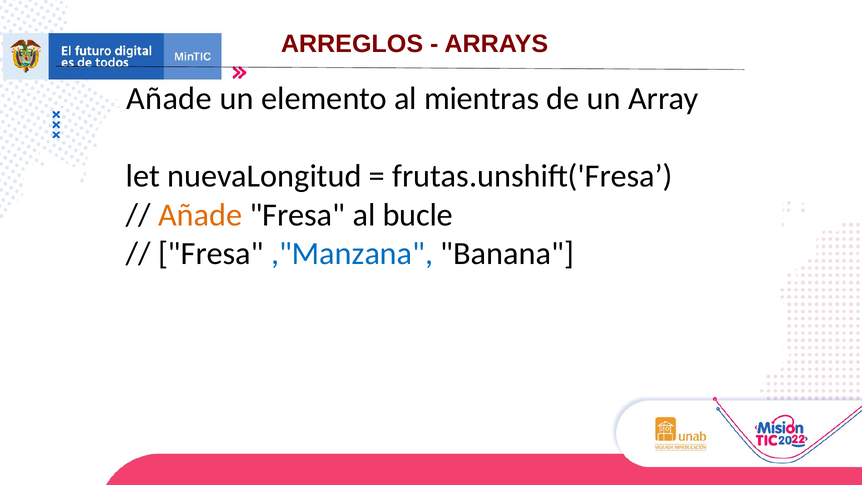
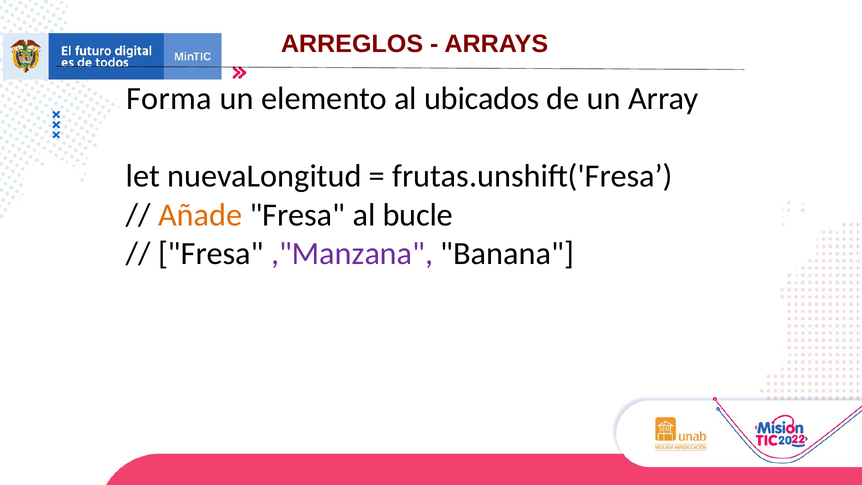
Añade: Añade -> Forma (169, 99)
mientras: mientras -> ubicados (482, 99)
,"Manzana colour: blue -> purple (352, 254)
